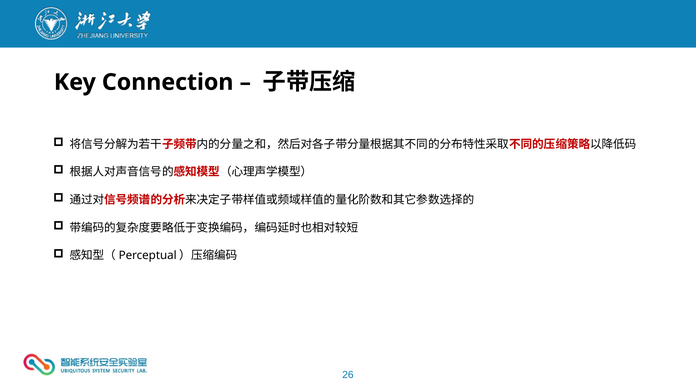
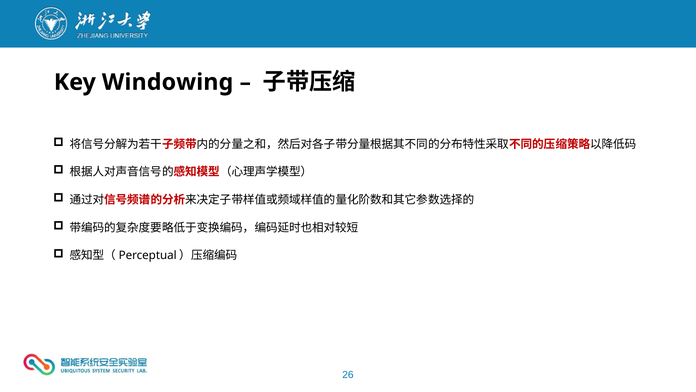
Connection: Connection -> Windowing (168, 82)
